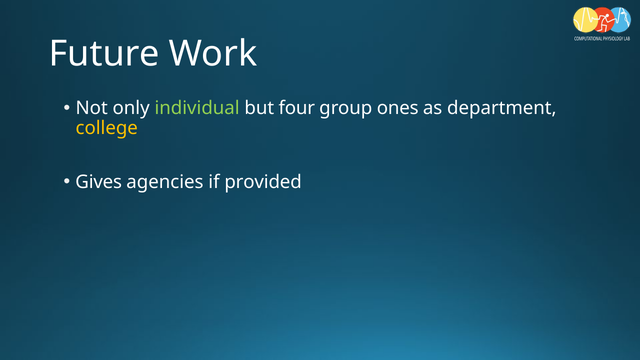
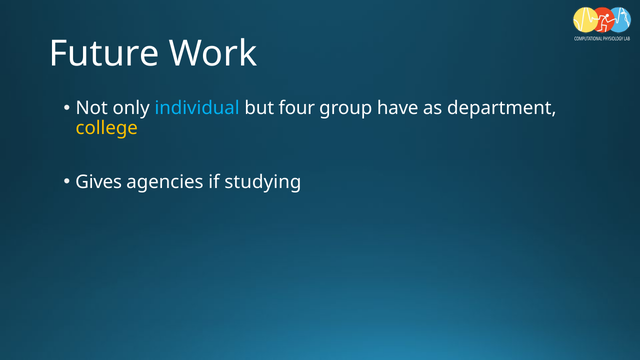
individual colour: light green -> light blue (197, 108)
ones: ones -> have (398, 108)
provided: provided -> studying (263, 182)
